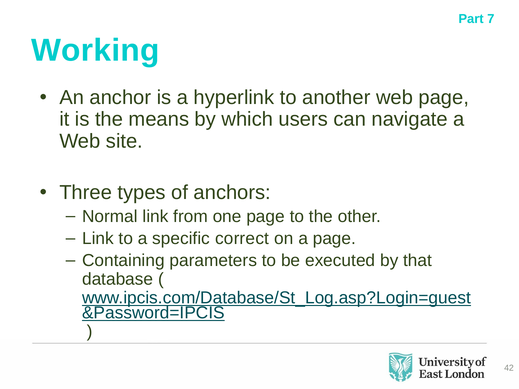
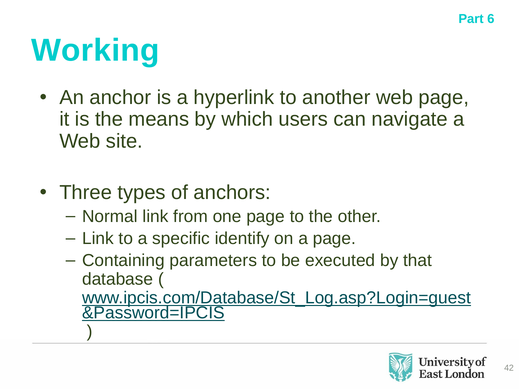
7: 7 -> 6 (491, 19)
correct: correct -> identify (242, 239)
